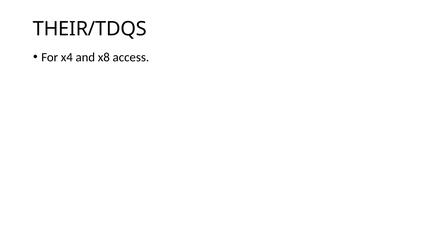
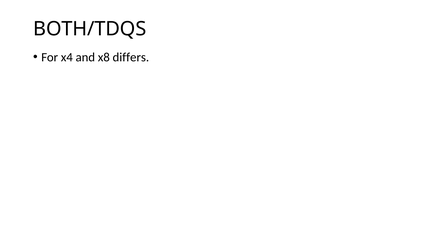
THEIR/TDQS: THEIR/TDQS -> BOTH/TDQS (90, 29)
access: access -> differs (131, 57)
